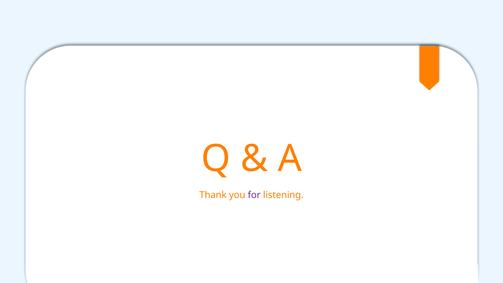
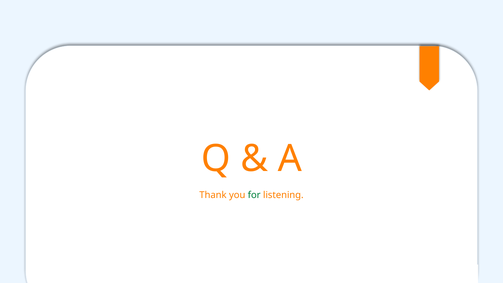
for colour: purple -> green (254, 195)
